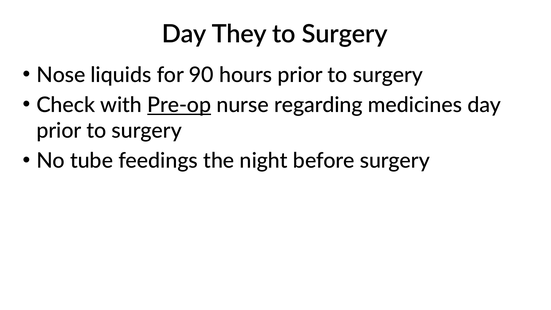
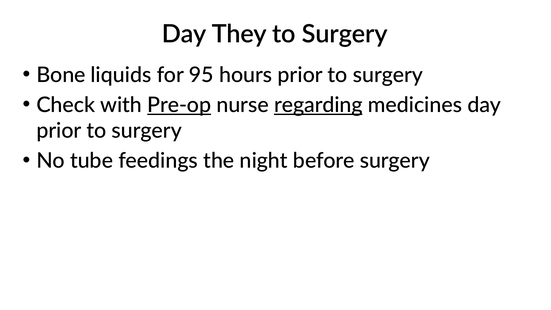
Nose: Nose -> Bone (61, 75)
90: 90 -> 95 (201, 75)
regarding underline: none -> present (318, 105)
